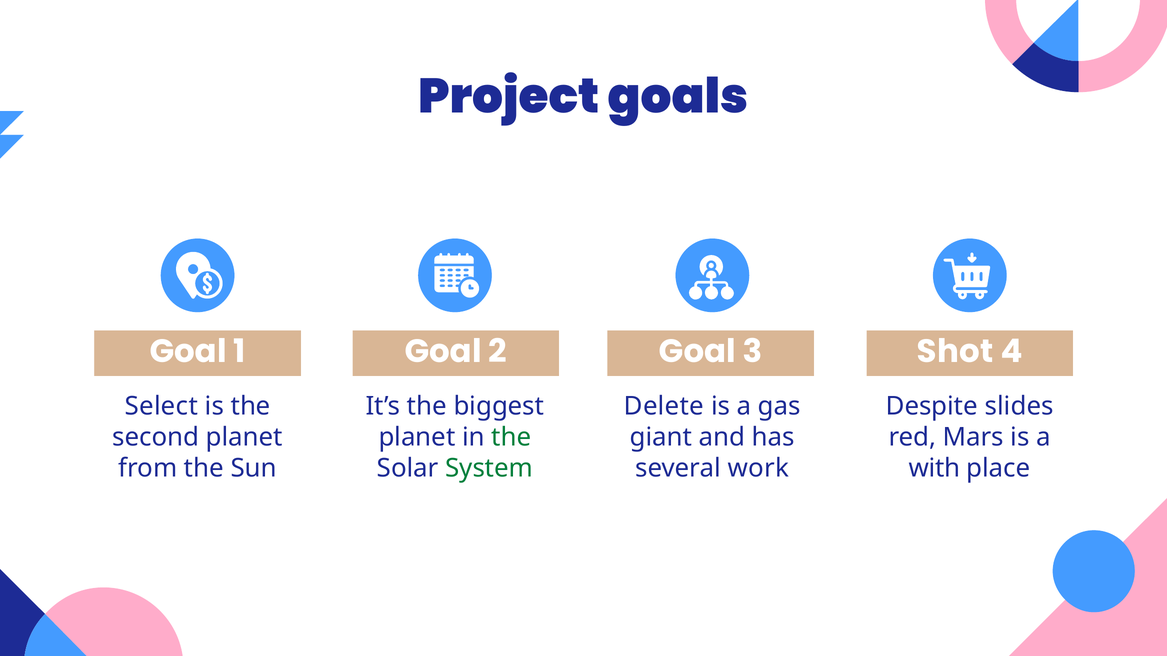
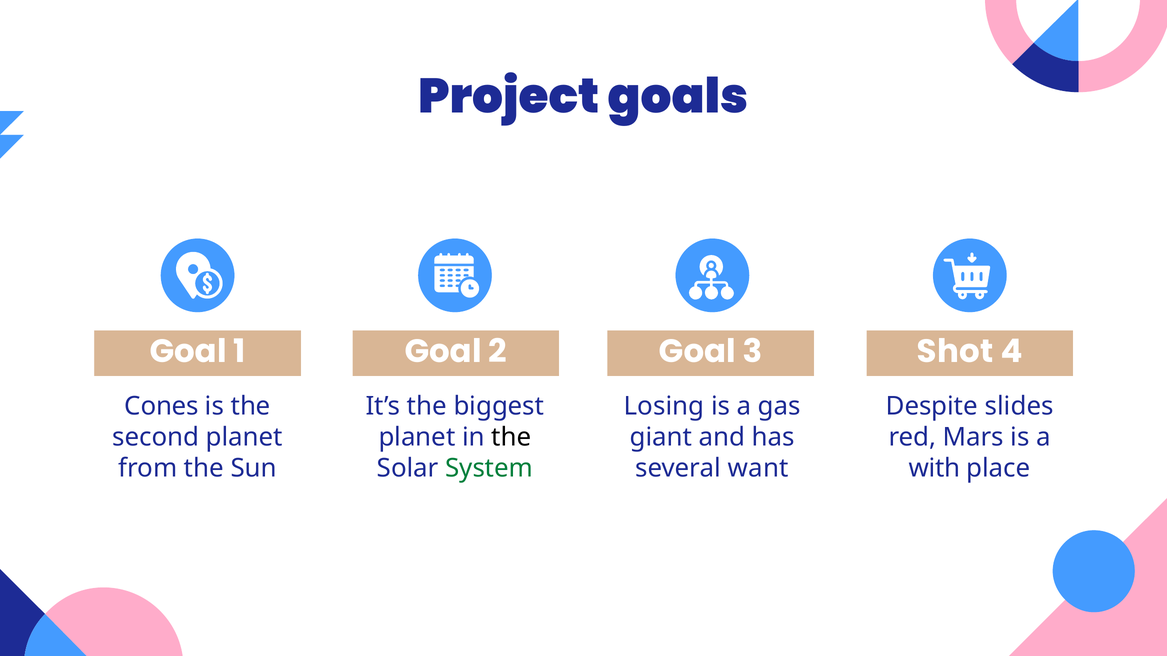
Select: Select -> Cones (162, 406)
Delete: Delete -> Losing (664, 406)
the colour: green -> black (511, 437)
work: work -> want (758, 469)
